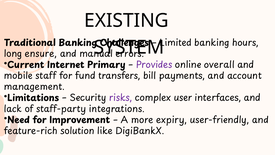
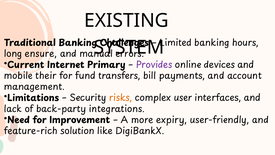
overall: overall -> devices (219, 65)
staff: staff -> their (46, 76)
risks colour: purple -> orange (121, 98)
staff-party: staff-party -> back-party (61, 109)
